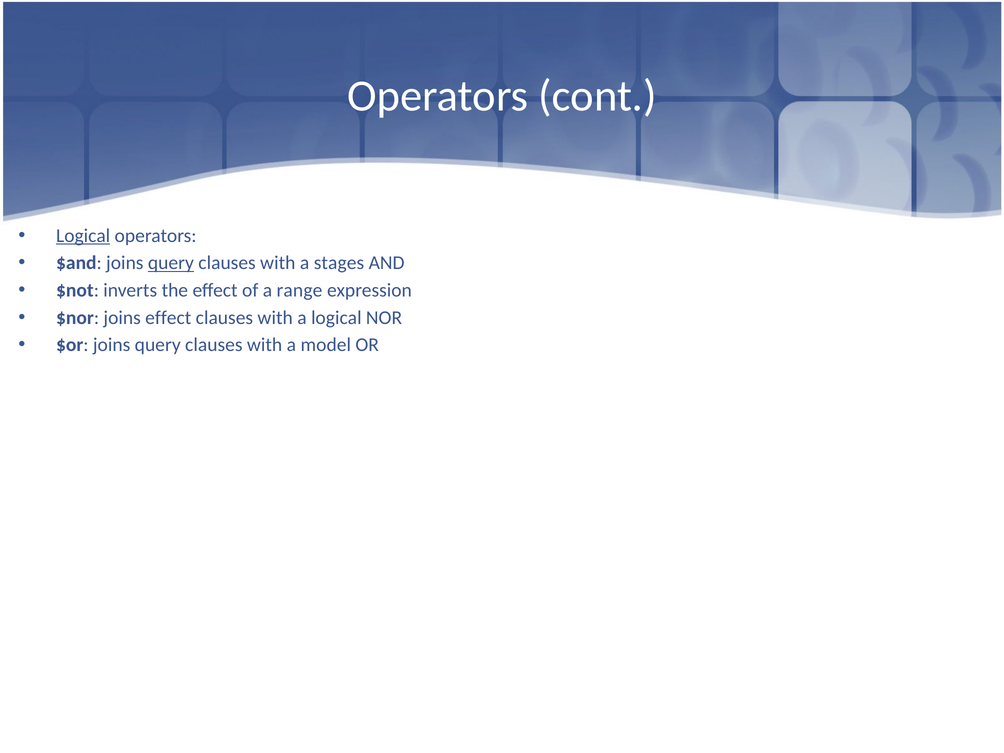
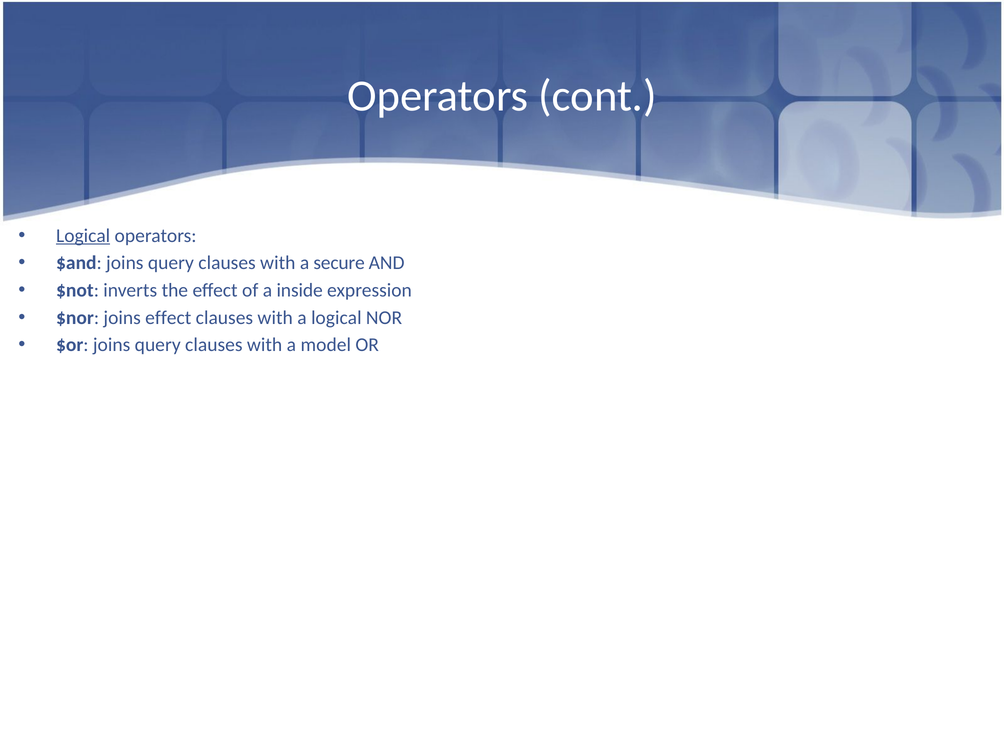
query underline: present -> none (171, 263)
stages: stages -> secure (339, 263)
range: range -> inside (300, 290)
